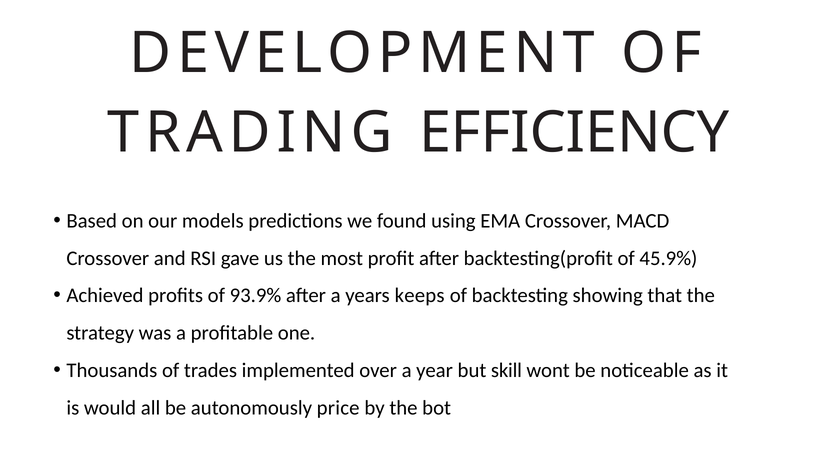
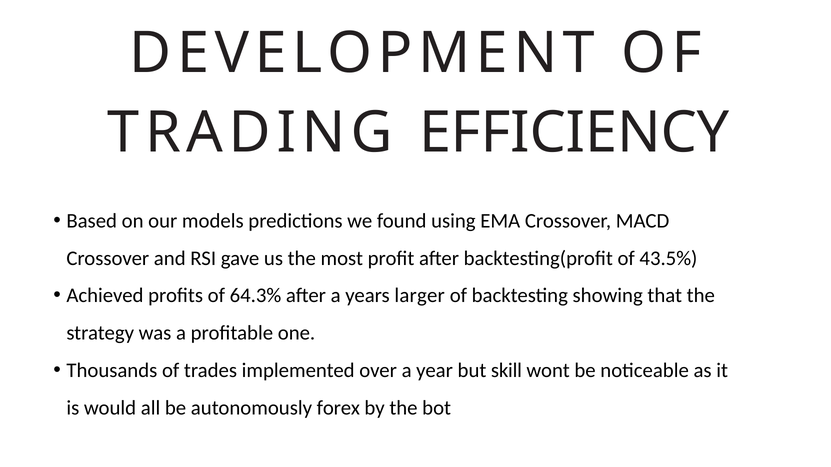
45.9%: 45.9% -> 43.5% (668, 258)
93.9%: 93.9% -> 64.3% (255, 296)
keeps: keeps -> larger (420, 296)
price: price -> forex (338, 408)
